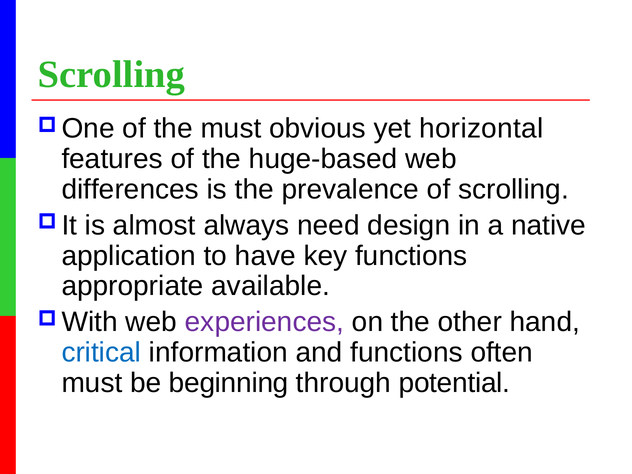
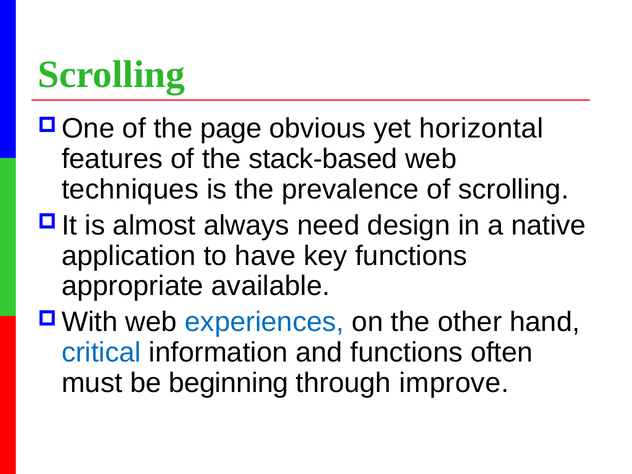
the must: must -> page (231, 129)
huge-based: huge-based -> stack-based (323, 159)
differences: differences -> techniques (130, 189)
experiences colour: purple -> blue (264, 322)
potential: potential -> improve (454, 383)
